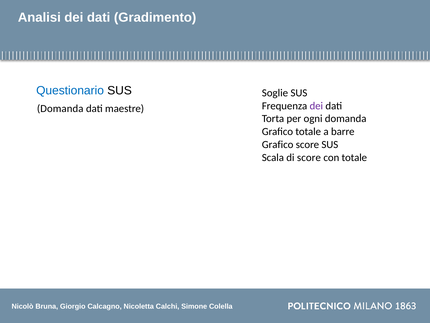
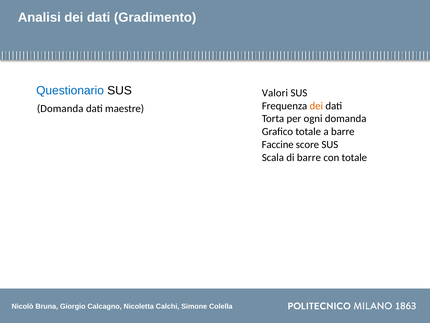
Soglie: Soglie -> Valori (275, 93)
dei colour: purple -> orange (316, 106)
Grafico: Grafico -> Faccine (278, 144)
di score: score -> barre (309, 157)
